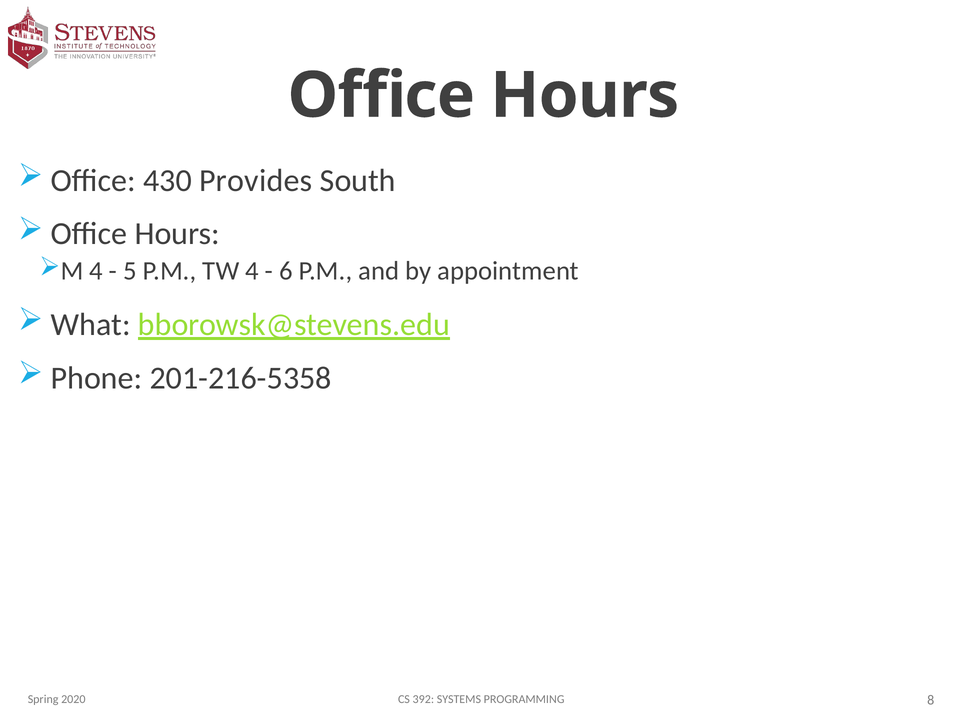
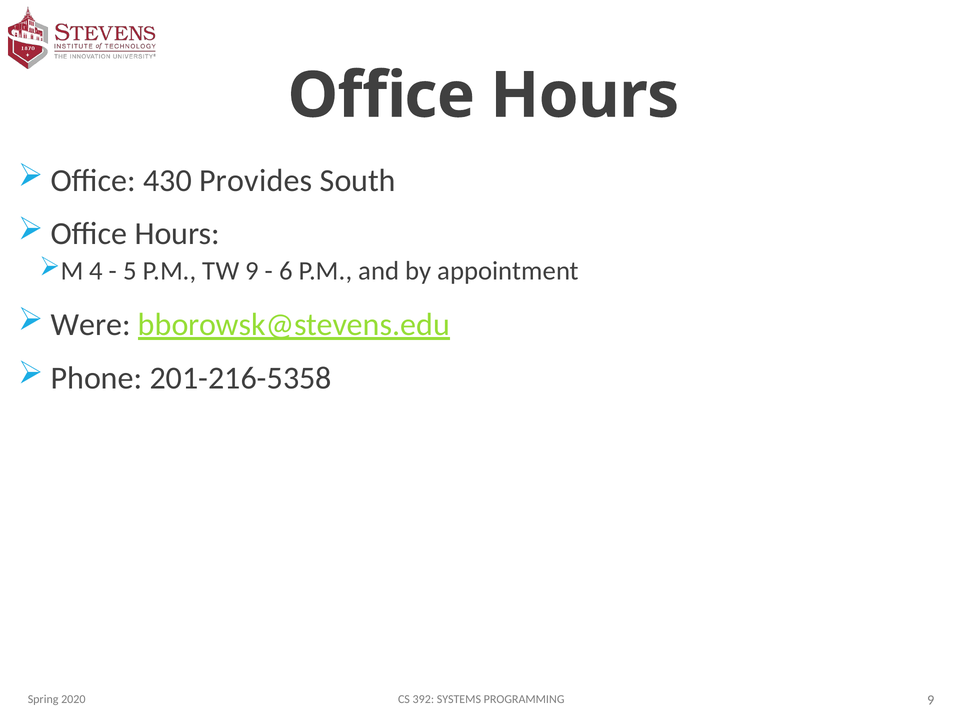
TW 4: 4 -> 9 (252, 271)
What: What -> Were (91, 325)
PROGRAMMING 8: 8 -> 9 (931, 700)
